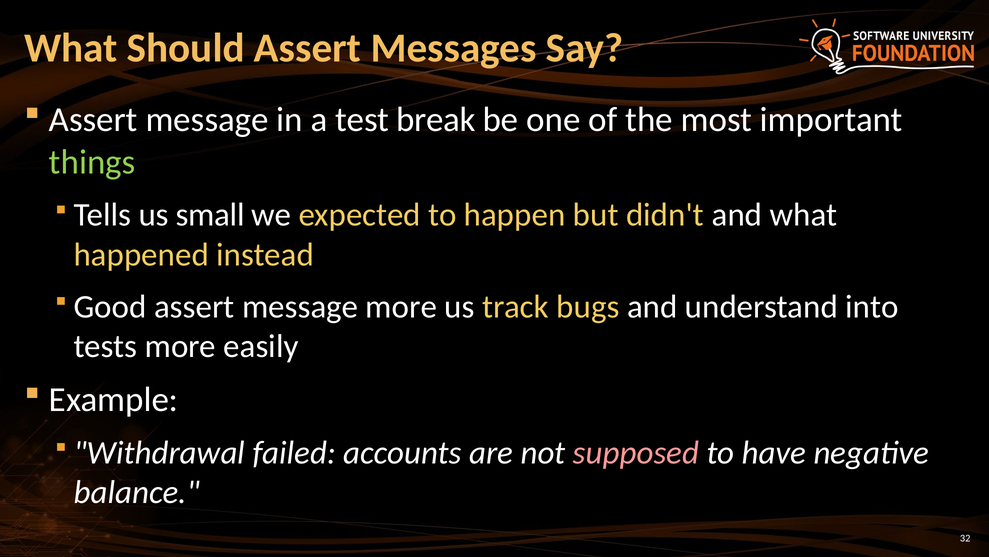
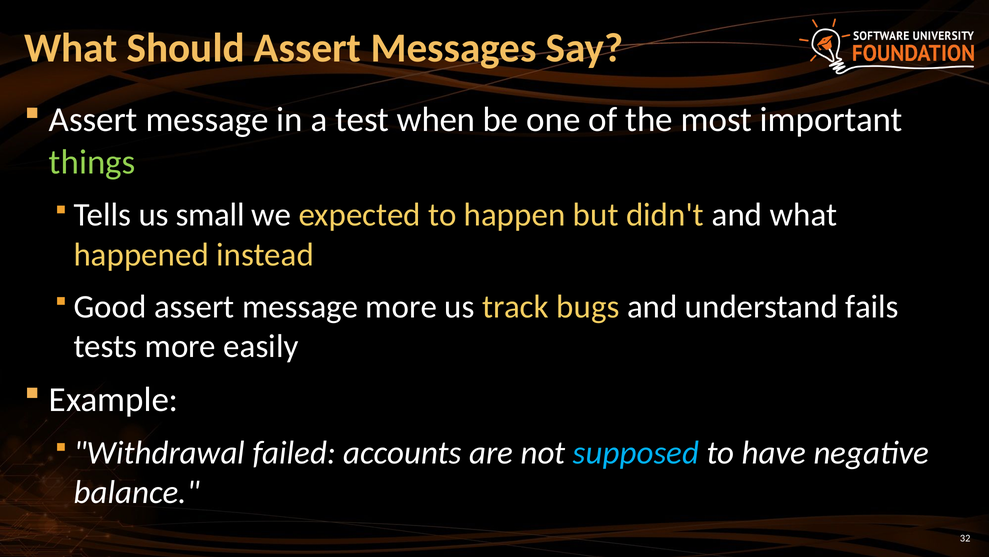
break: break -> when (436, 120)
into: into -> fails (872, 306)
supposed colour: pink -> light blue (636, 452)
